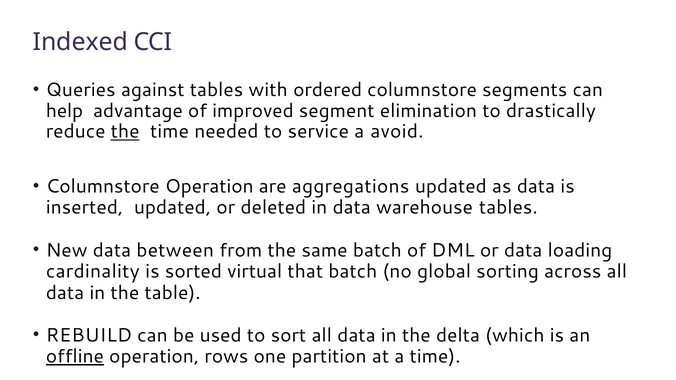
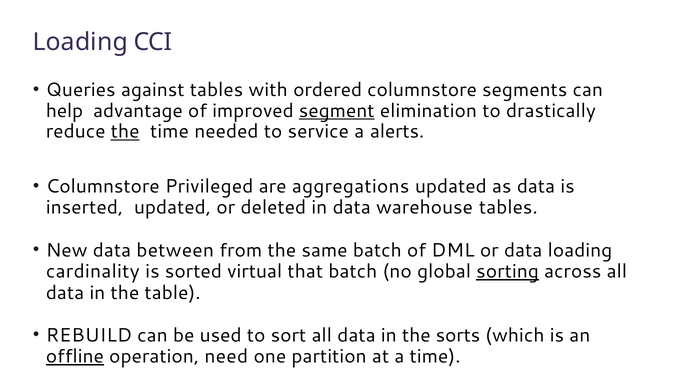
Indexed: Indexed -> Loading (80, 42)
segment underline: none -> present (337, 111)
avoid: avoid -> alerts (397, 132)
Columnstore Operation: Operation -> Privileged (209, 187)
sorting underline: none -> present (508, 272)
delta: delta -> sorts (458, 335)
rows: rows -> need (226, 357)
